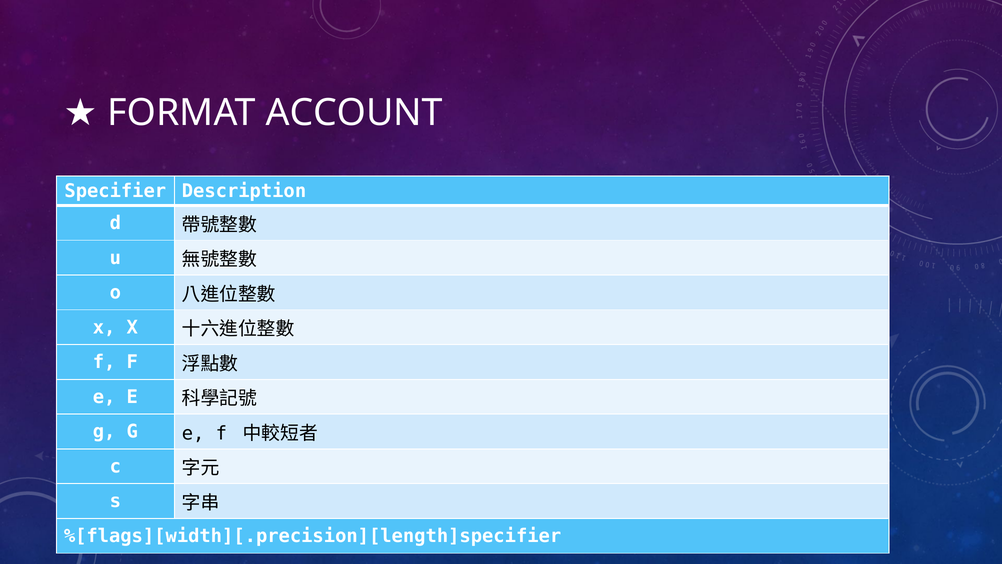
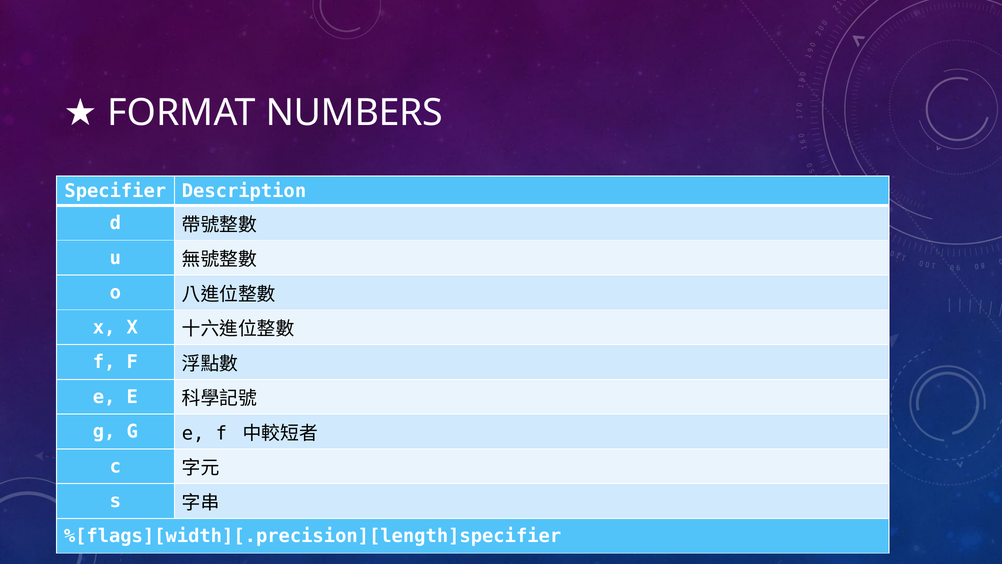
ACCOUNT: ACCOUNT -> NUMBERS (354, 113)
